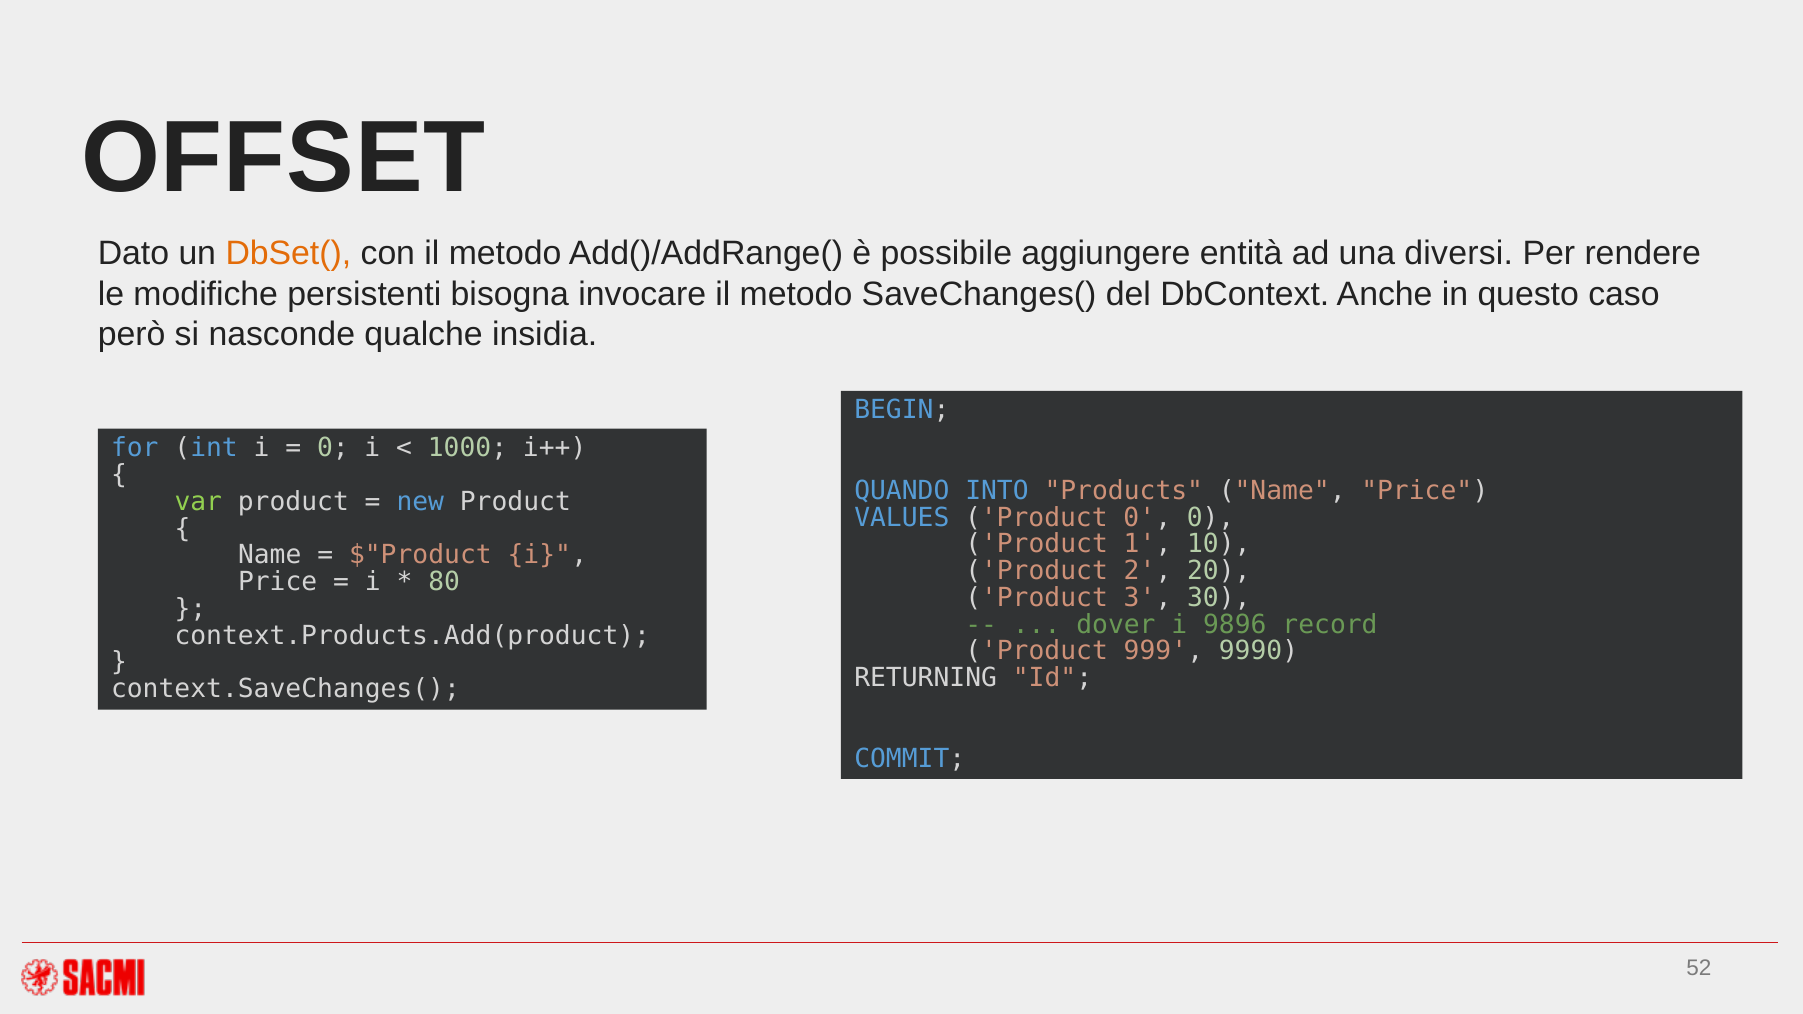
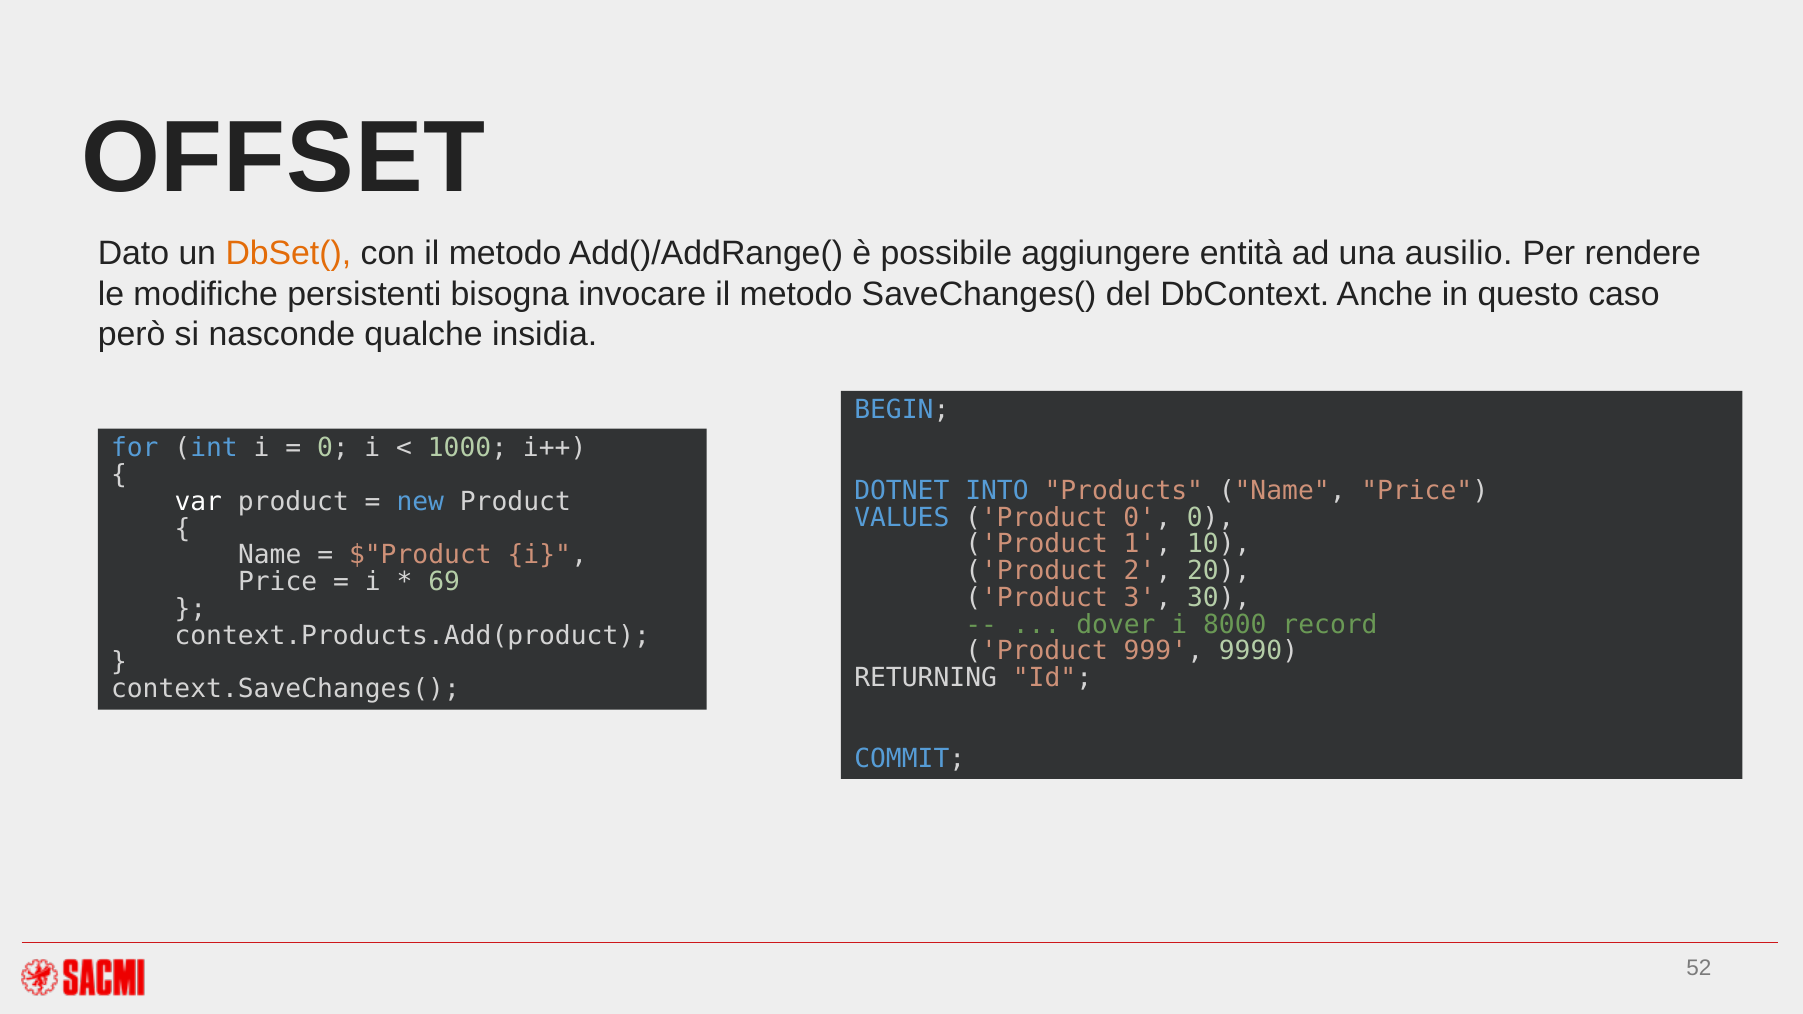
diversi: diversi -> ausilio (1459, 253)
QUANDO: QUANDO -> DOTNET (902, 491)
var colour: light green -> white (198, 502)
80: 80 -> 69 (444, 582)
9896: 9896 -> 8000 (1235, 625)
